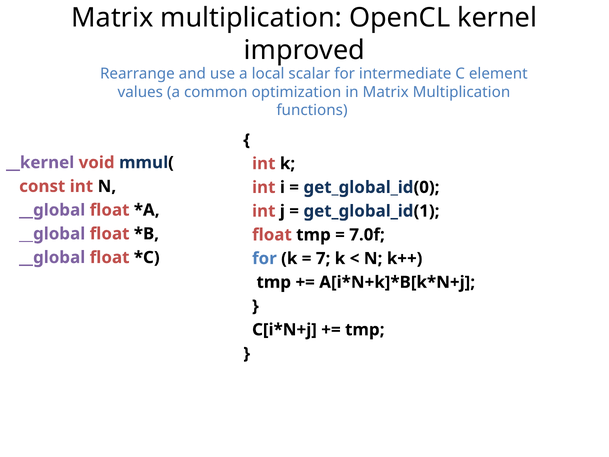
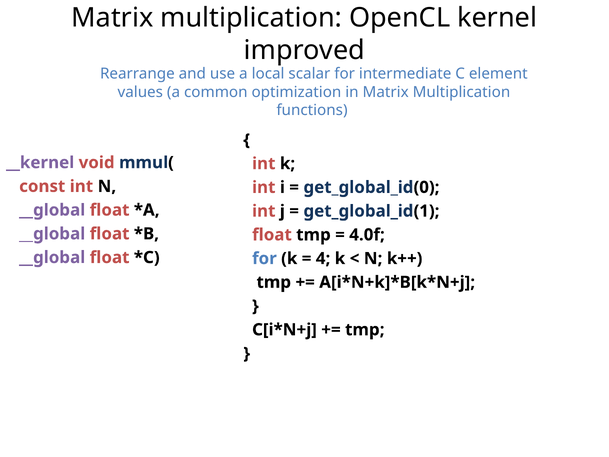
7.0f: 7.0f -> 4.0f (367, 235)
7: 7 -> 4 (323, 258)
